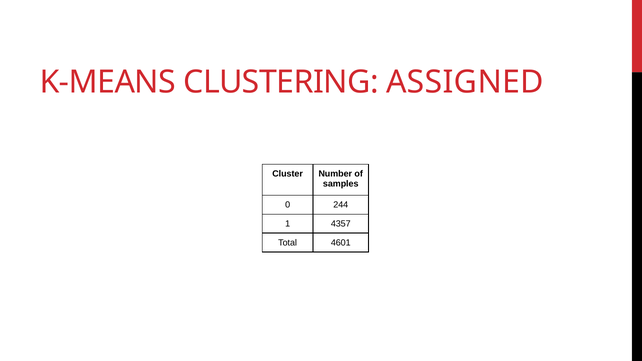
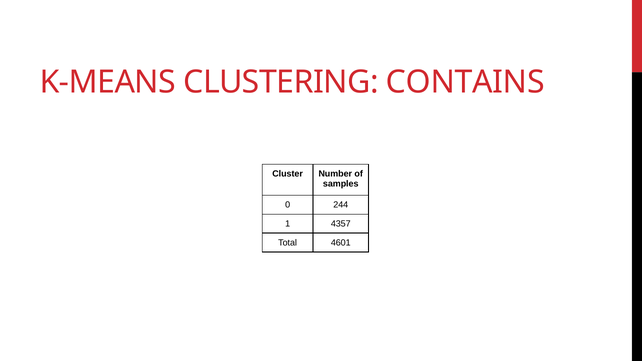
ASSIGNED: ASSIGNED -> CONTAINS (465, 82)
